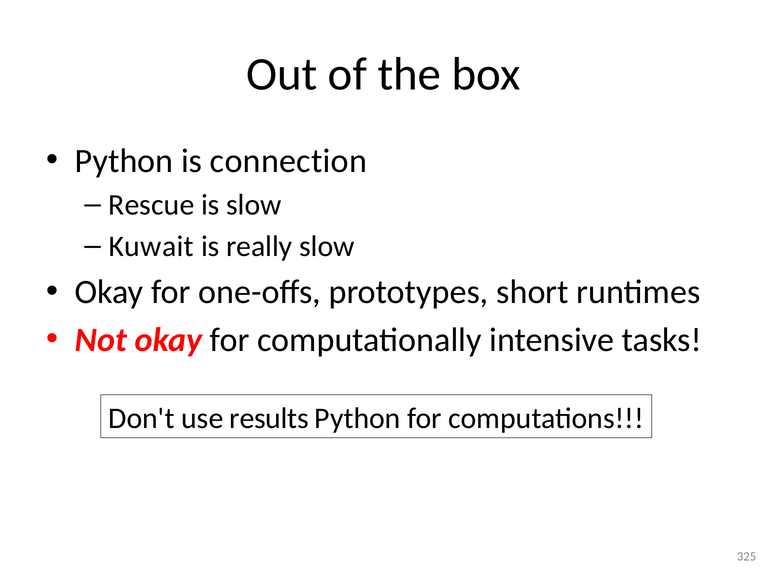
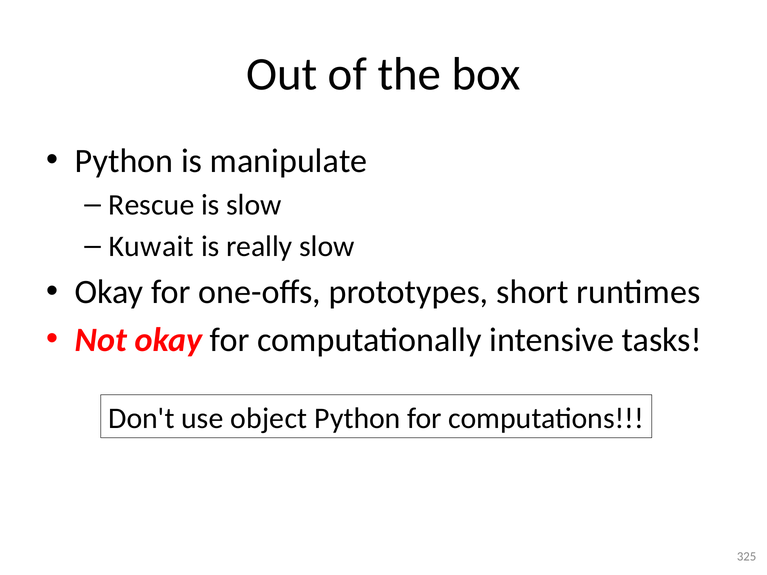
connection: connection -> manipulate (289, 161)
results: results -> object (269, 418)
